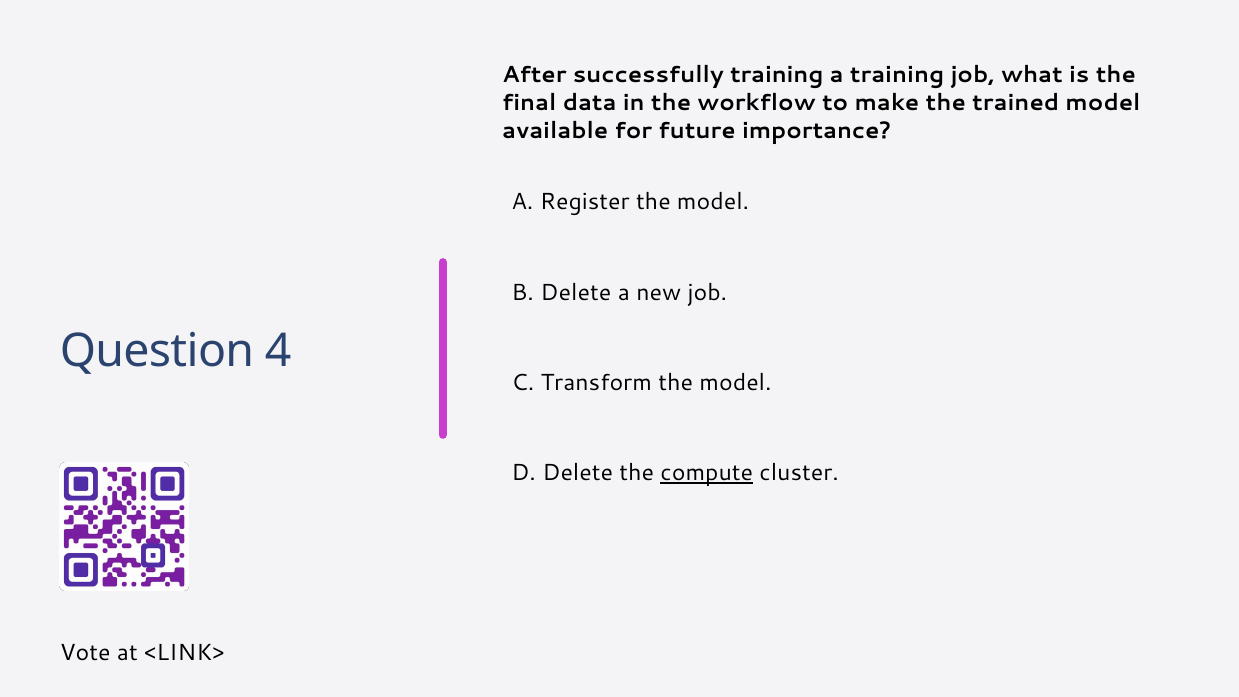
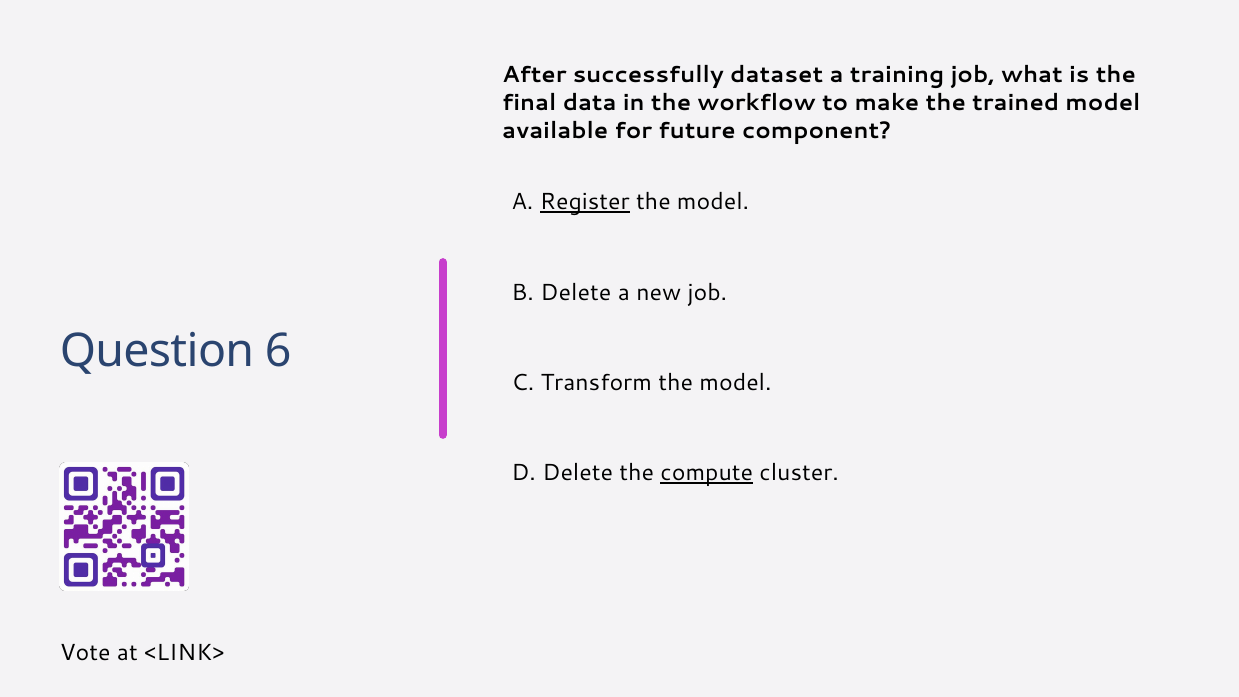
successfully training: training -> dataset (777, 75)
importance: importance -> component (817, 131)
Register underline: none -> present (585, 202)
4: 4 -> 6 (278, 352)
